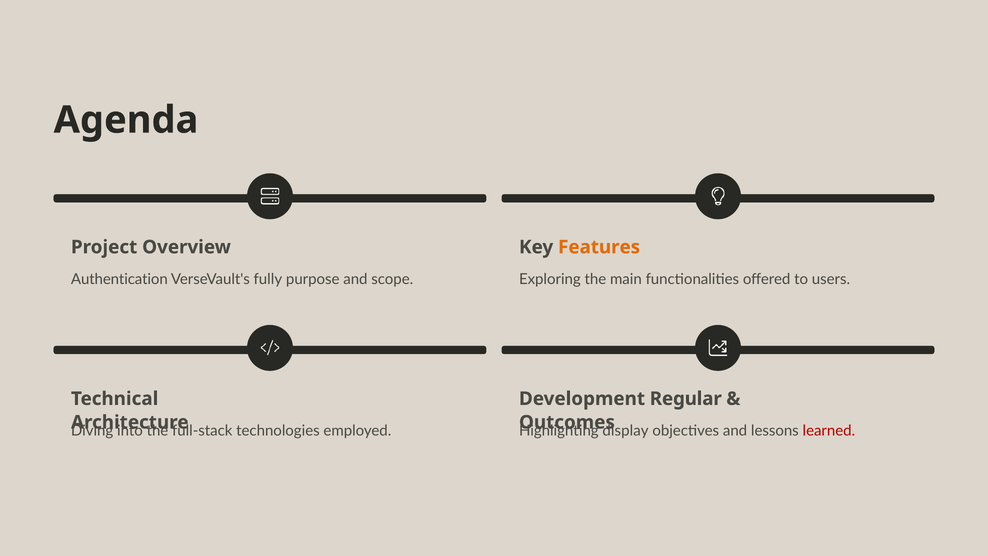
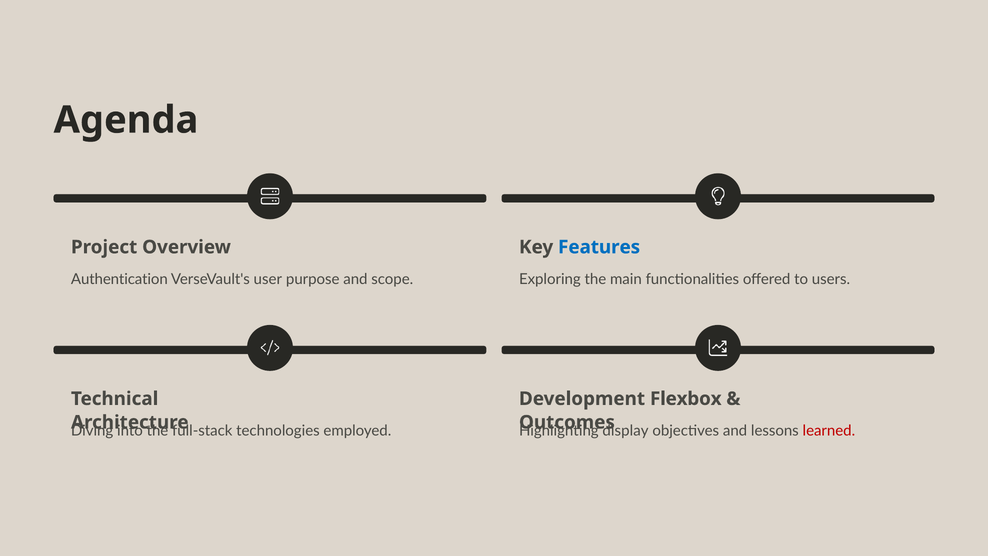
Features colour: orange -> blue (599, 247)
fully: fully -> user (268, 279)
Regular: Regular -> Flexbox (686, 399)
